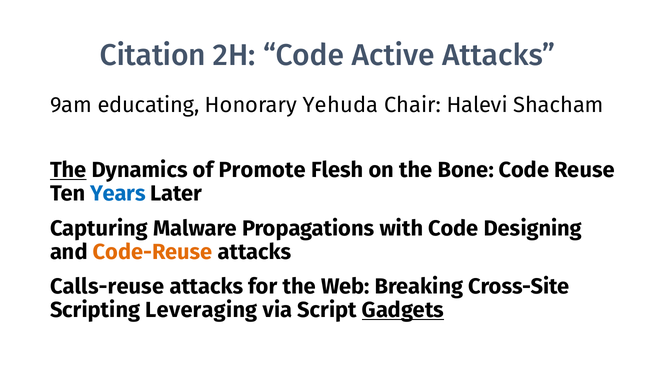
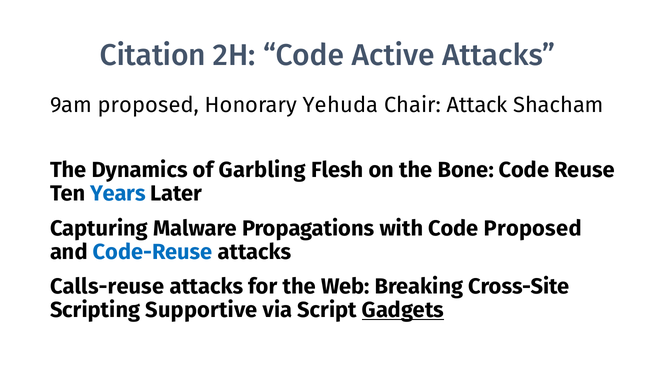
9am educating: educating -> proposed (148, 105)
Halevi: Halevi -> Attack (477, 105)
The underline: present -> none (68, 170)
Promote: Promote -> Garbling (262, 170)
Code Designing: Designing -> Proposed (533, 228)
Code-Reuse colour: orange -> blue (153, 252)
Leveraging: Leveraging -> Supportive (201, 310)
